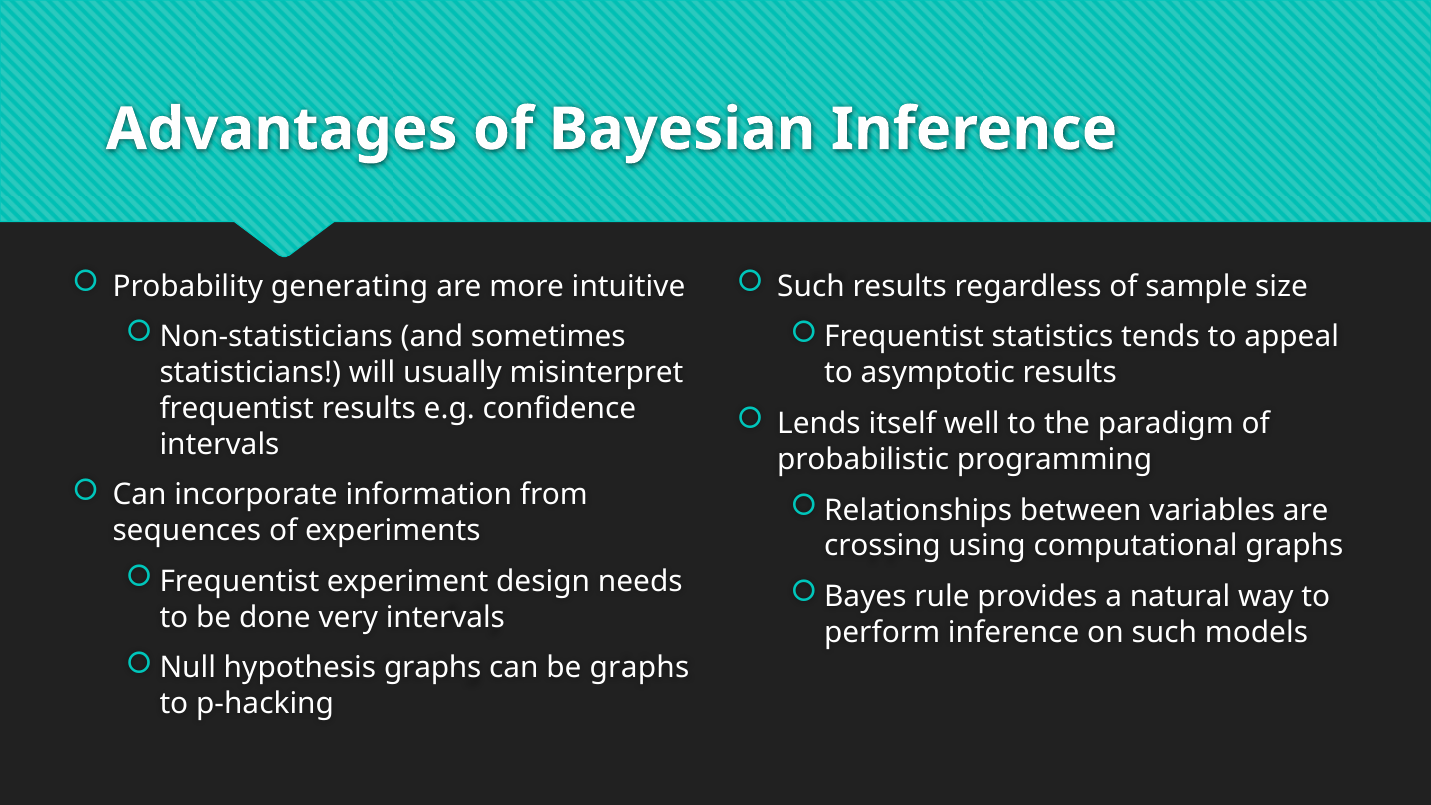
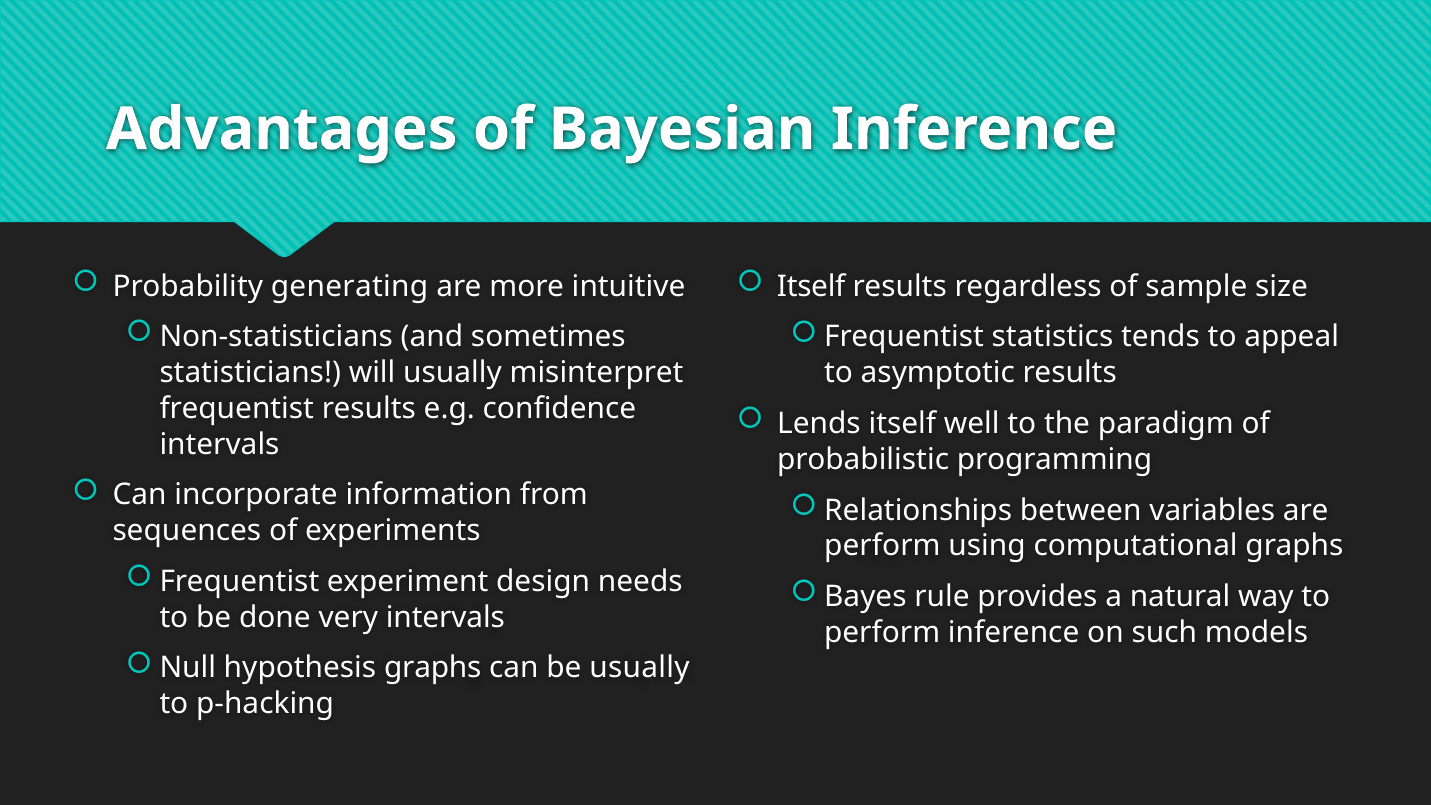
Such: Such -> Itself (811, 286)
crossing: crossing -> perform (882, 546)
be graphs: graphs -> usually (640, 668)
